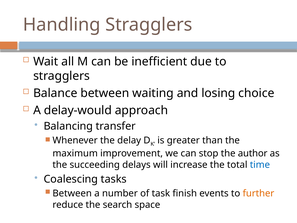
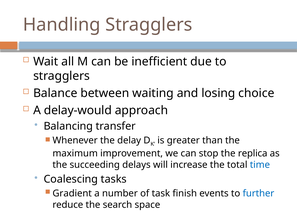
author: author -> replica (253, 153)
Between: Between -> Gradient (72, 193)
further colour: orange -> blue (258, 193)
